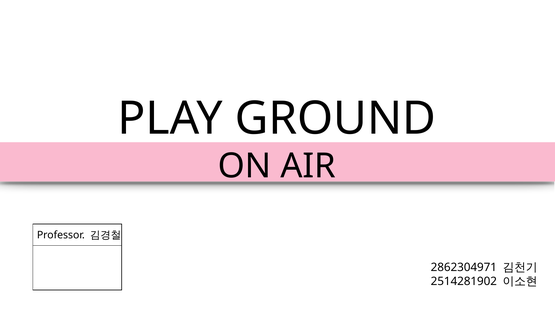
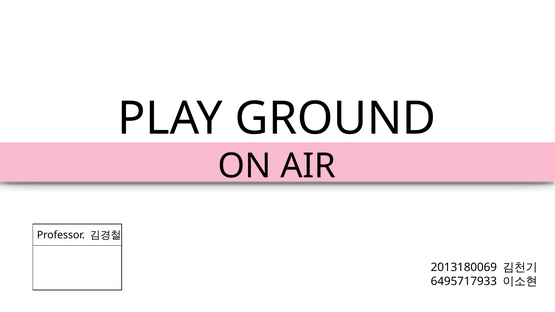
2862304971: 2862304971 -> 2013180069 (464, 268)
2514281902: 2514281902 -> 6495717933 (464, 282)
